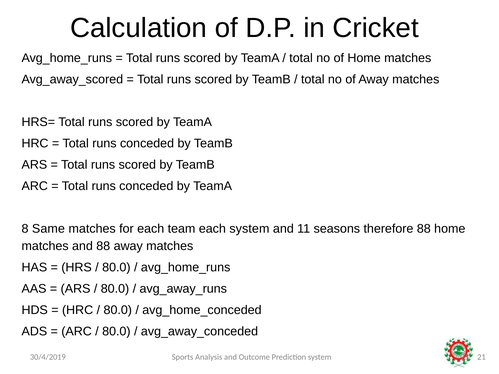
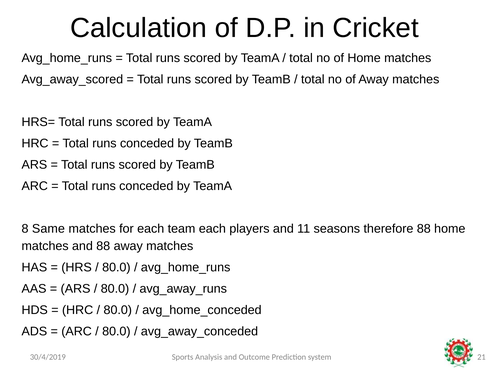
each system: system -> players (249, 229)
